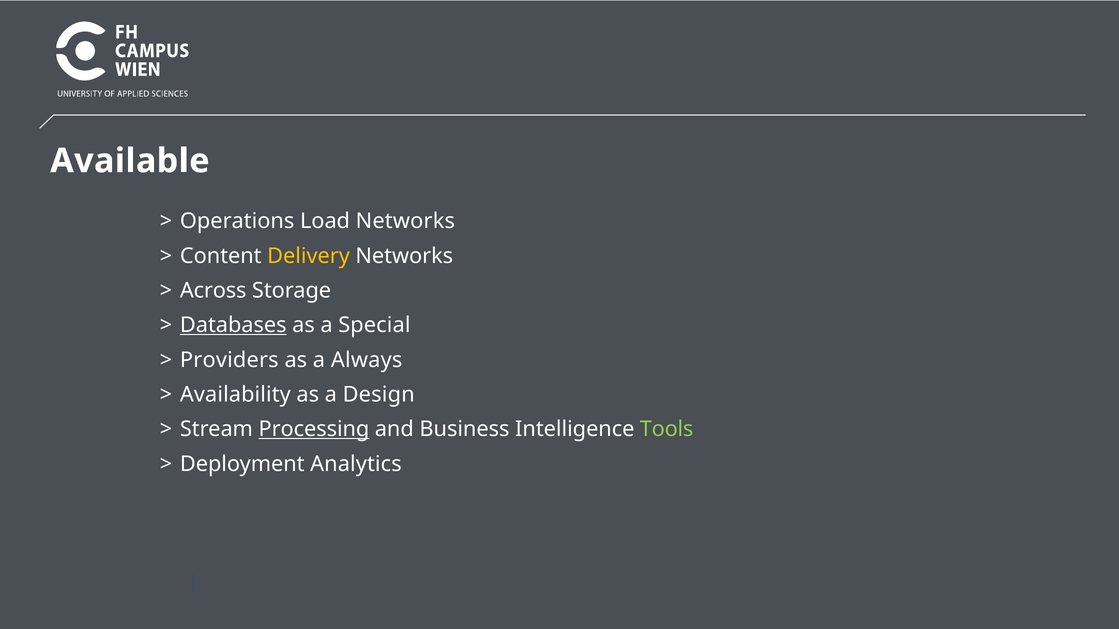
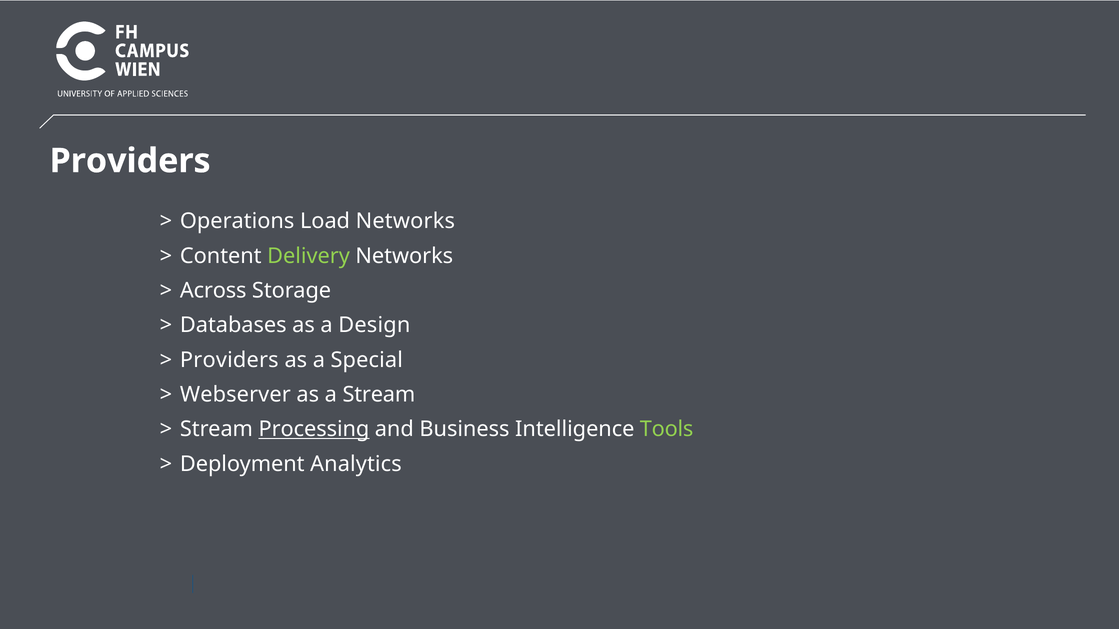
Available: Available -> Providers (130, 161)
Delivery colour: yellow -> light green (309, 256)
Databases underline: present -> none (233, 325)
Special: Special -> Design (374, 325)
Always: Always -> Special (367, 360)
Availability: Availability -> Webserver (235, 395)
a Design: Design -> Stream (379, 395)
